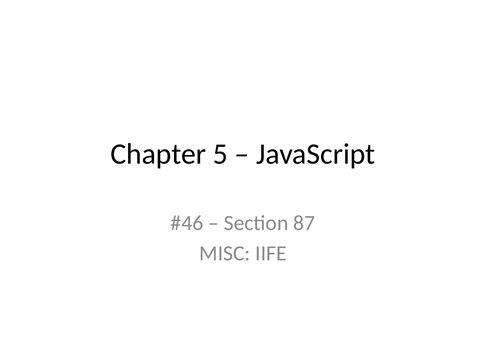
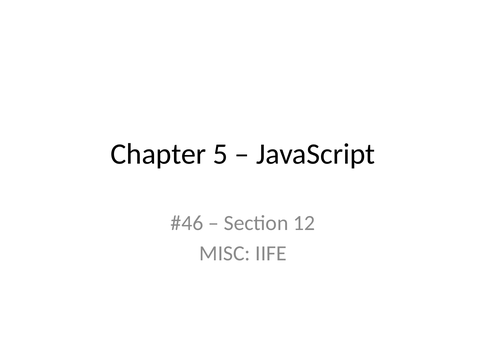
87: 87 -> 12 (304, 223)
